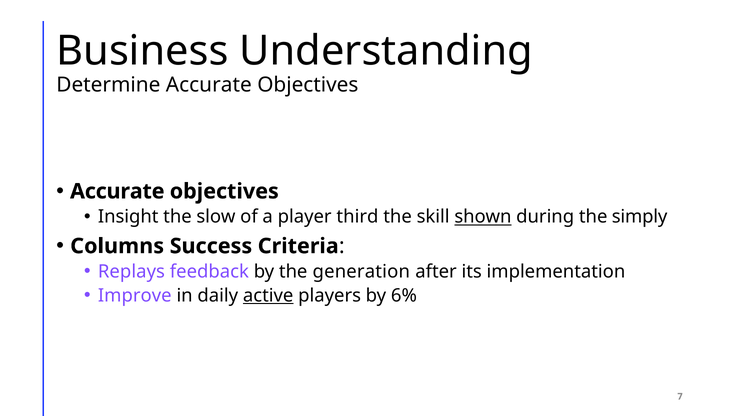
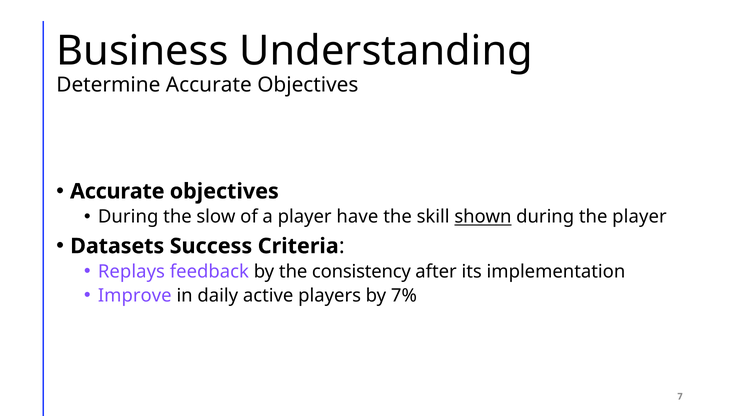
Insight: Insight -> During (128, 217)
third: third -> have (357, 217)
the simply: simply -> player (639, 217)
Columns: Columns -> Datasets (117, 246)
generation: generation -> consistency (361, 271)
active underline: present -> none (268, 295)
6%: 6% -> 7% (404, 295)
